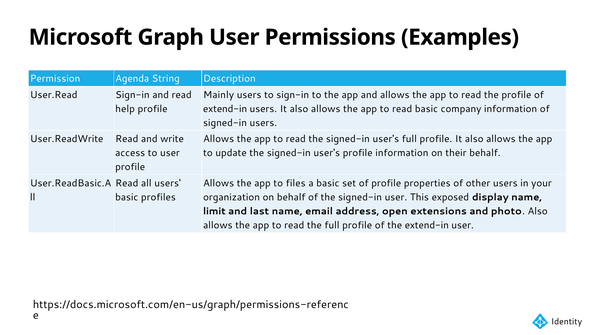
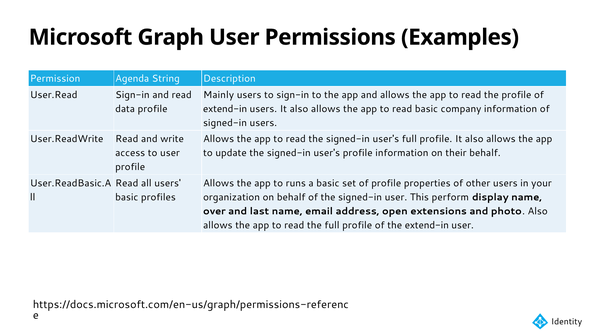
help: help -> data (125, 109)
files: files -> runs (296, 183)
exposed: exposed -> perform (450, 197)
limit: limit -> over (214, 211)
